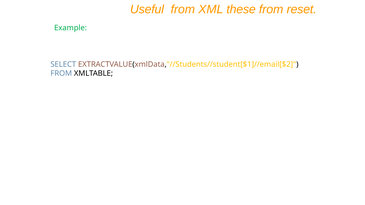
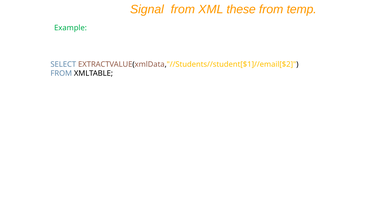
Useful: Useful -> Signal (147, 9)
reset: reset -> temp (302, 9)
